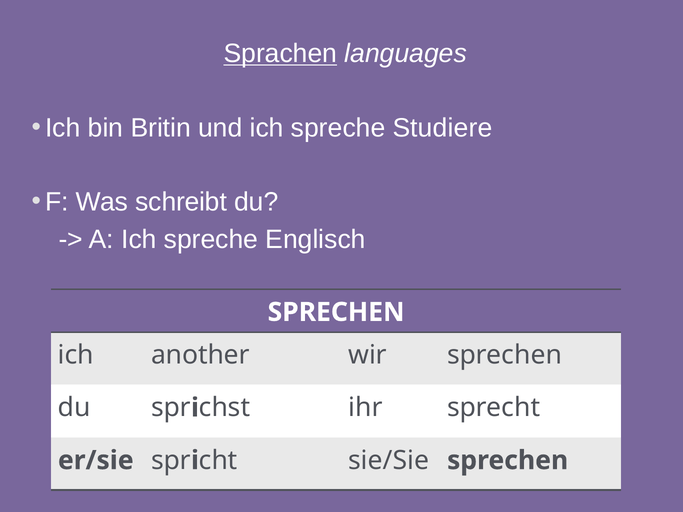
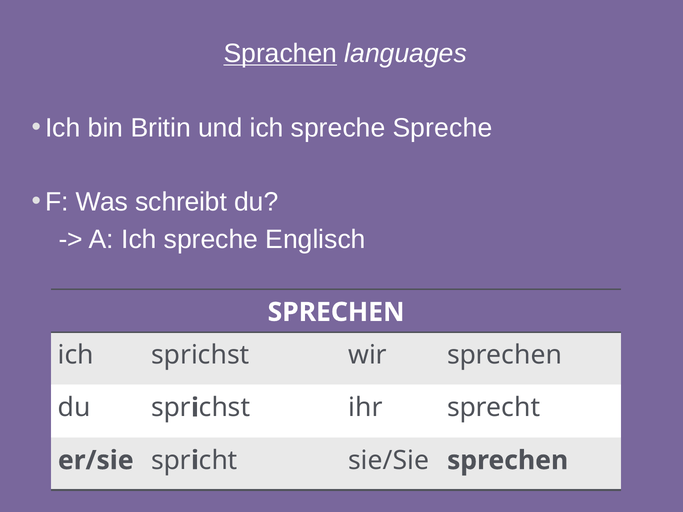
spreche Studiere: Studiere -> Spreche (443, 128)
another: another -> sprichst (200, 355)
